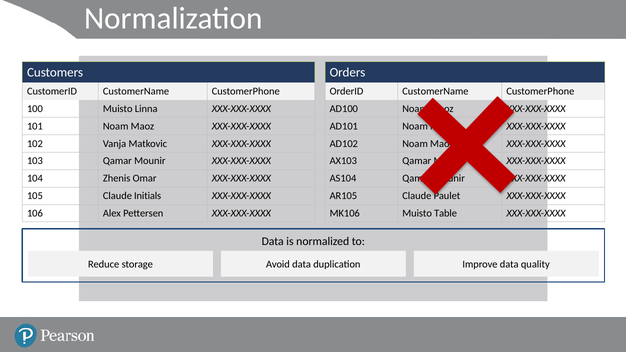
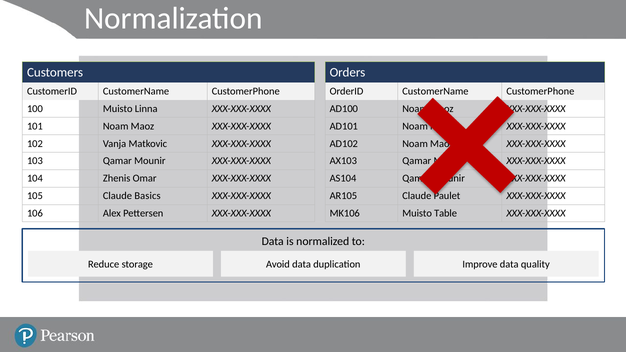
Initials: Initials -> Basics (148, 196)
